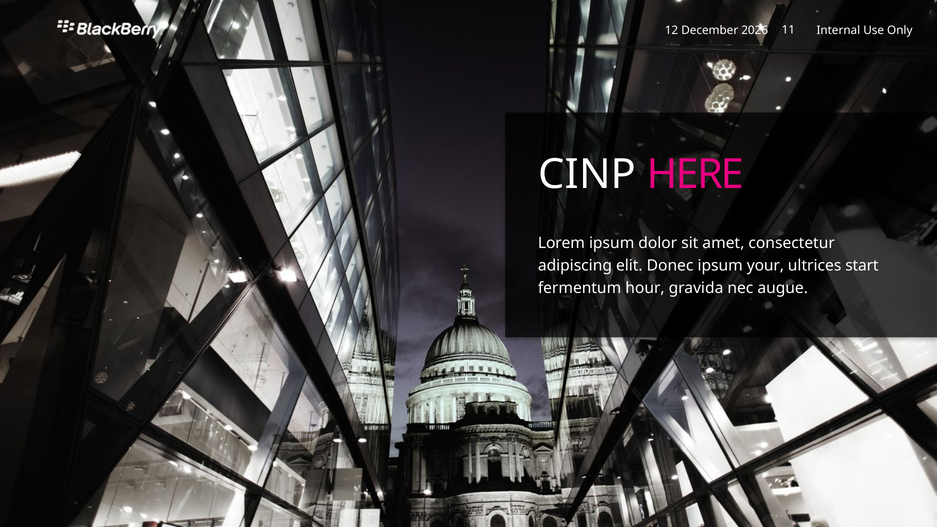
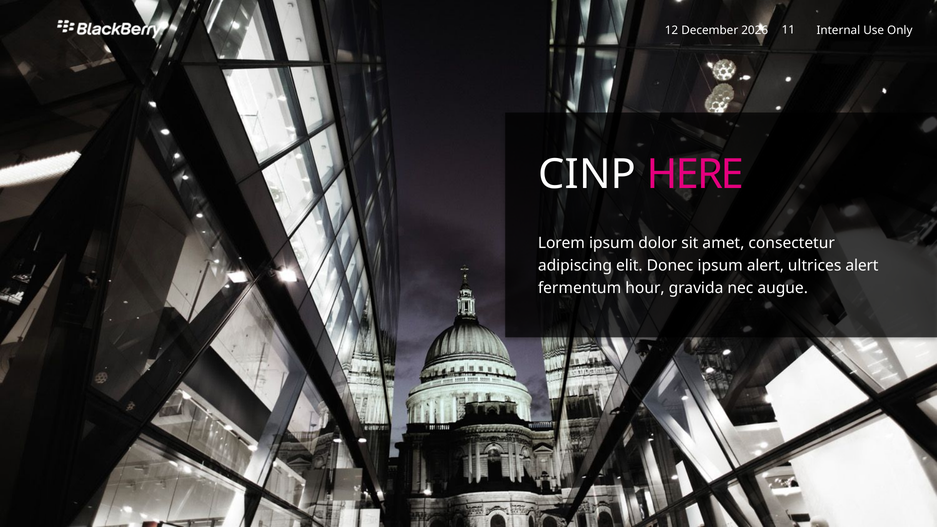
ipsum your: your -> alert (765, 265)
ultrices start: start -> alert (862, 265)
